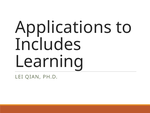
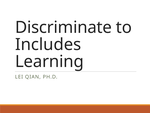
Applications: Applications -> Discriminate (63, 27)
